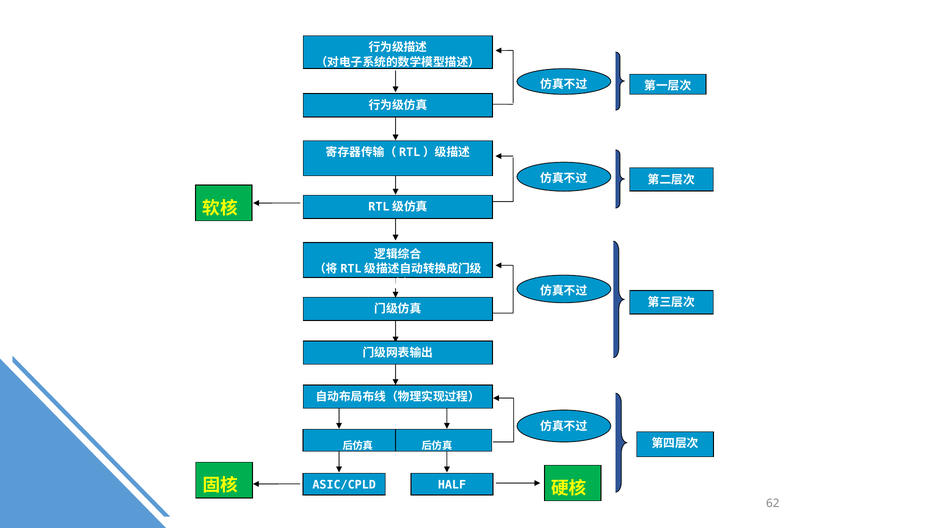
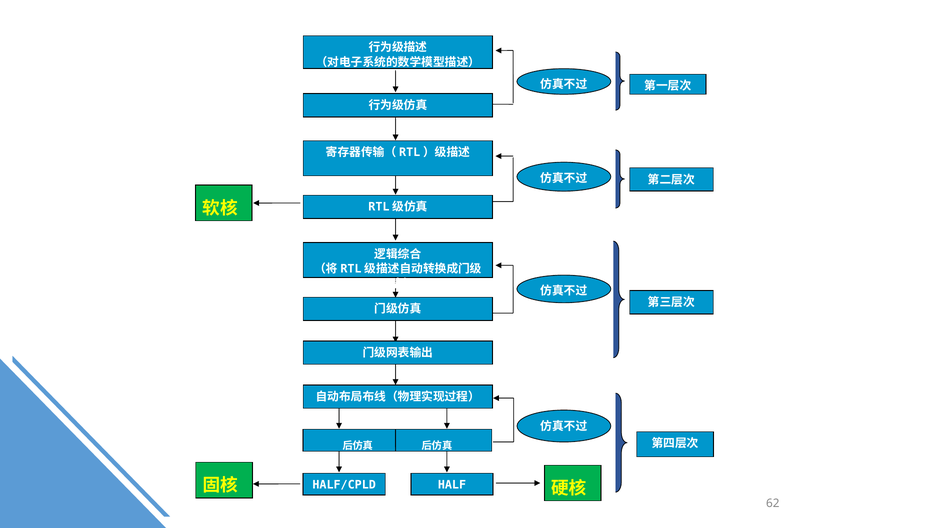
ASIC/CPLD: ASIC/CPLD -> HALF/CPLD (344, 485)
